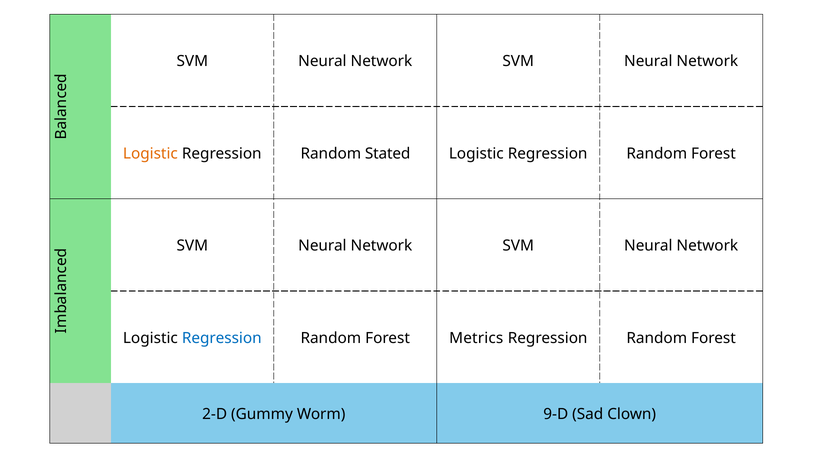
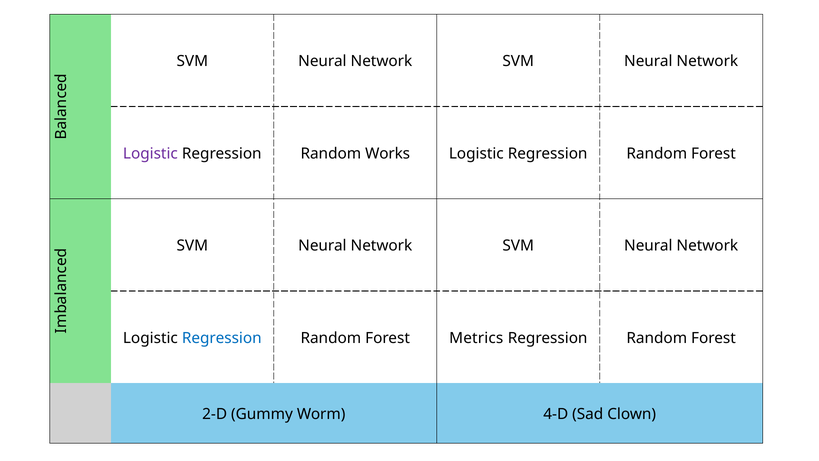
Logistic colour: orange -> purple (150, 153)
Stated: Stated -> Works (388, 153)
9-D: 9-D -> 4-D (556, 414)
